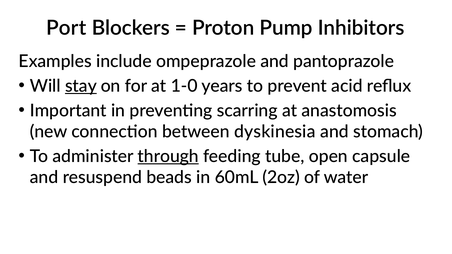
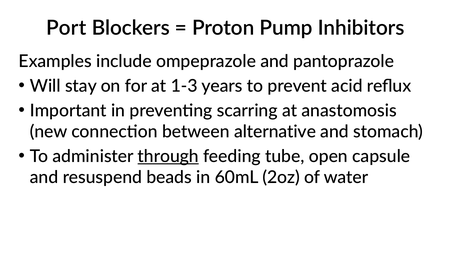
stay underline: present -> none (81, 86)
1-0: 1-0 -> 1-3 (184, 86)
dyskinesia: dyskinesia -> alternative (275, 132)
